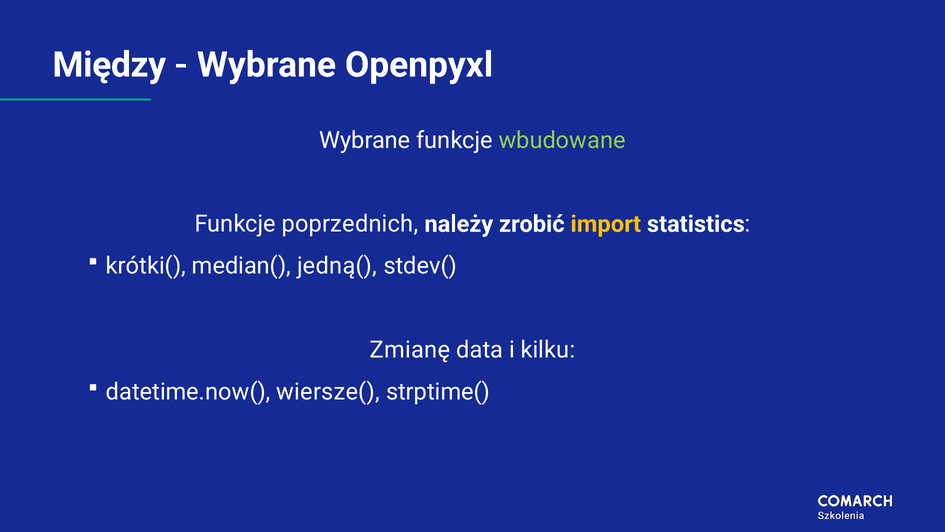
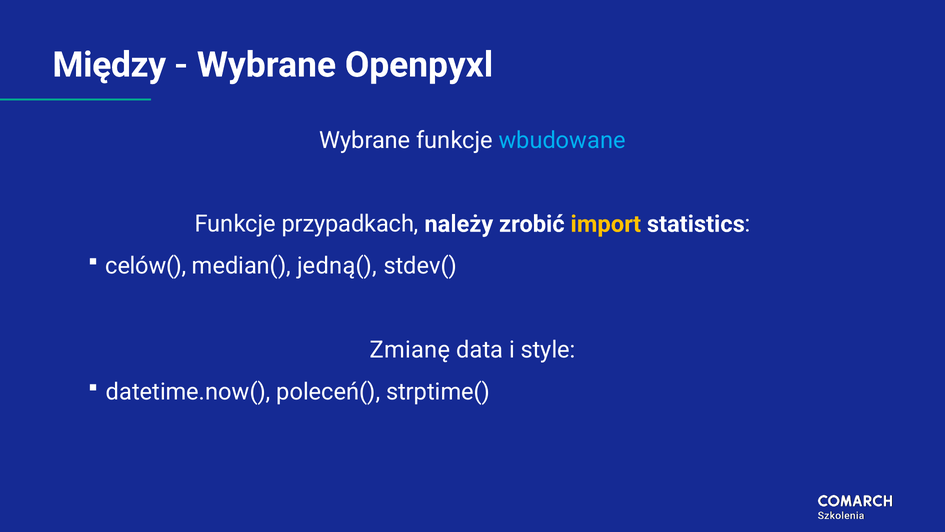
wbudowane colour: light green -> light blue (562, 140)
poprzednich: poprzednich -> przypadkach (350, 224)
krótki(: krótki( -> celów( (146, 266)
kilku: kilku -> style (548, 350)
wiersze(: wiersze( -> poleceń( (328, 391)
